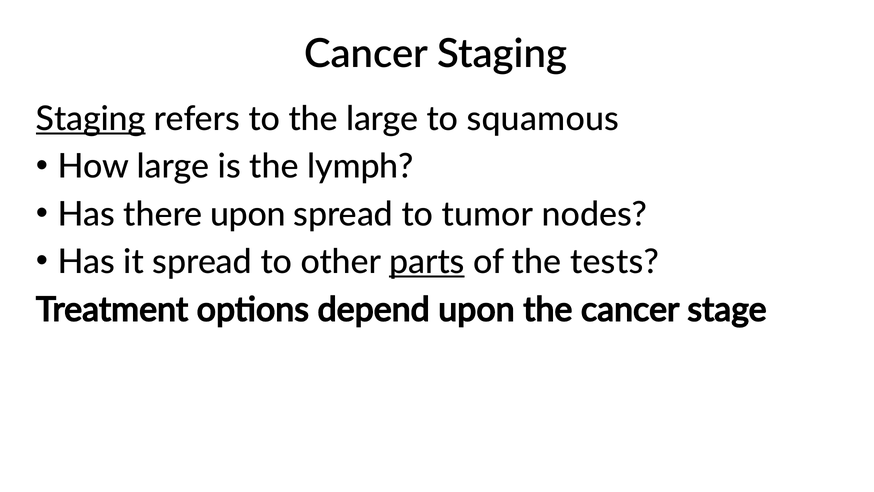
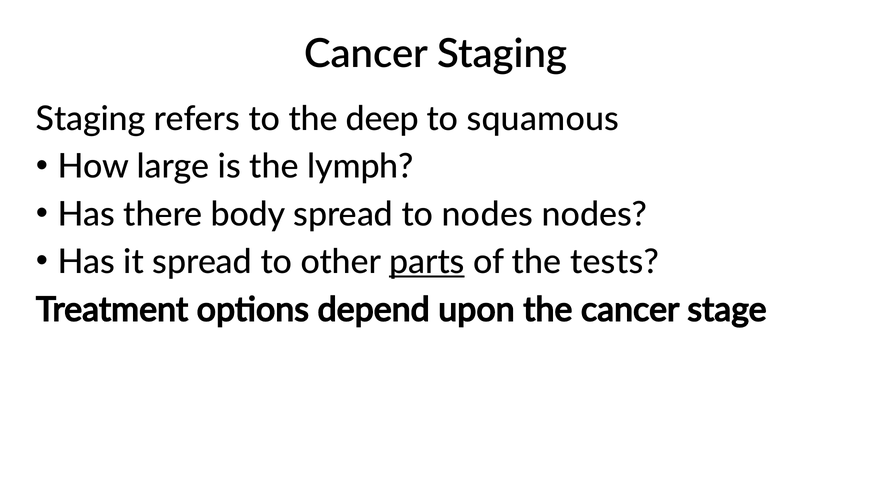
Staging underline: present -> none (91, 119)
the large: large -> deep (382, 119)
there upon: upon -> body (248, 214)
to tumor: tumor -> nodes (487, 214)
